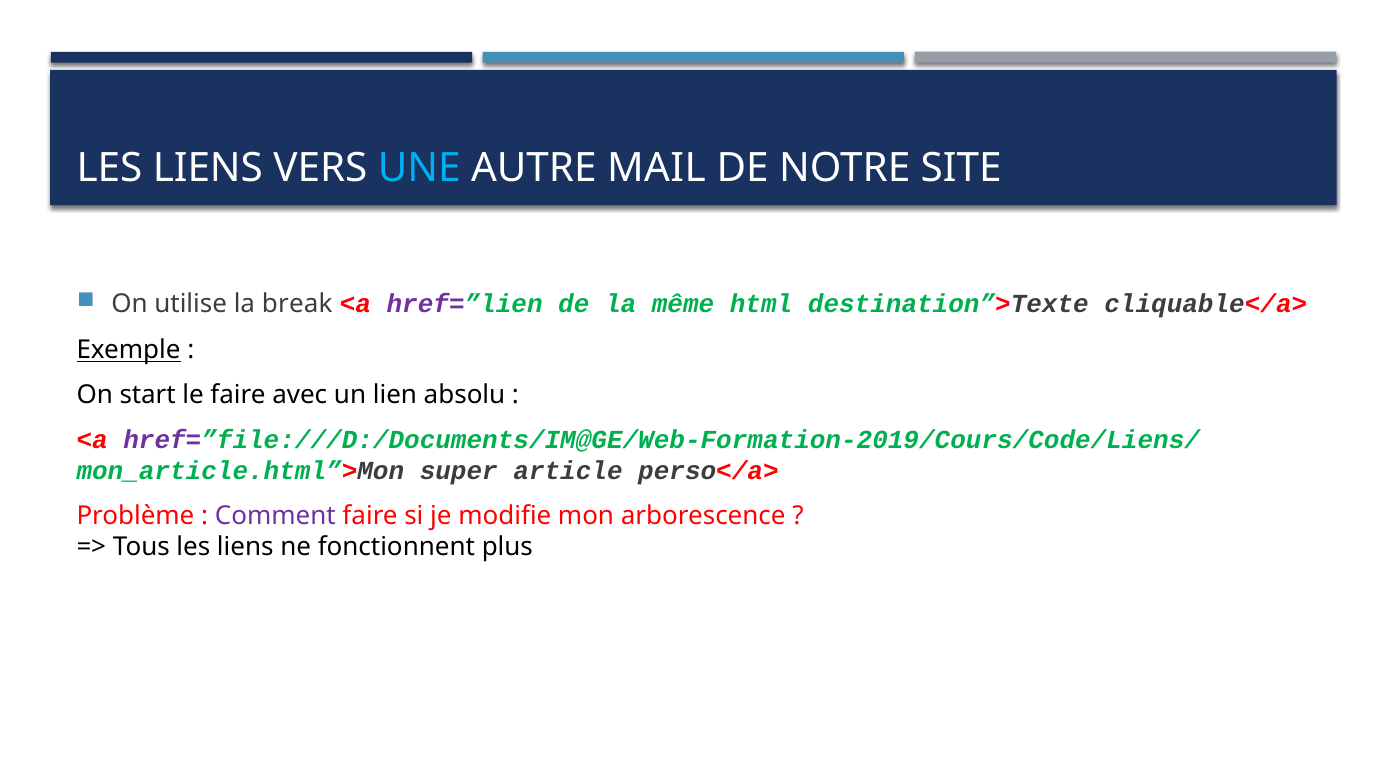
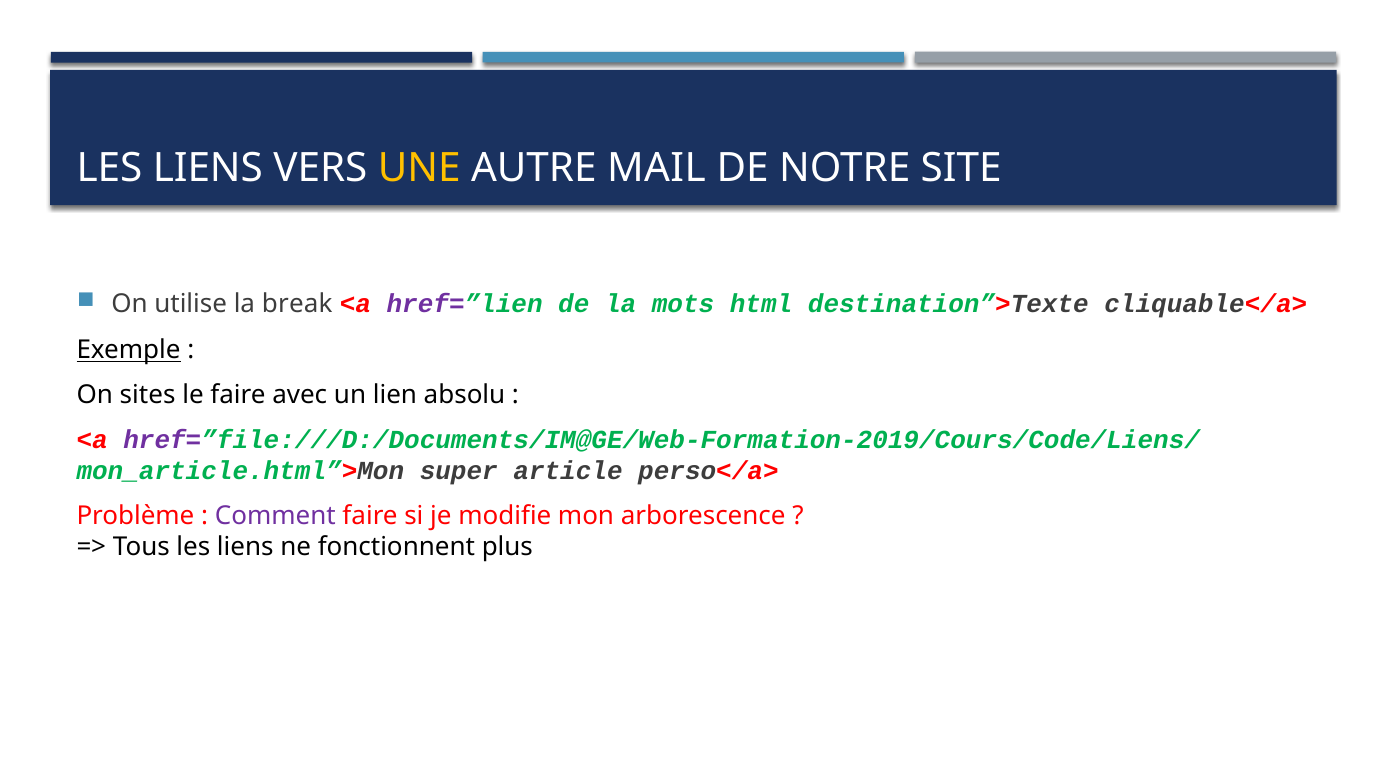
UNE colour: light blue -> yellow (419, 168)
même: même -> mots (683, 304)
start: start -> sites (148, 395)
